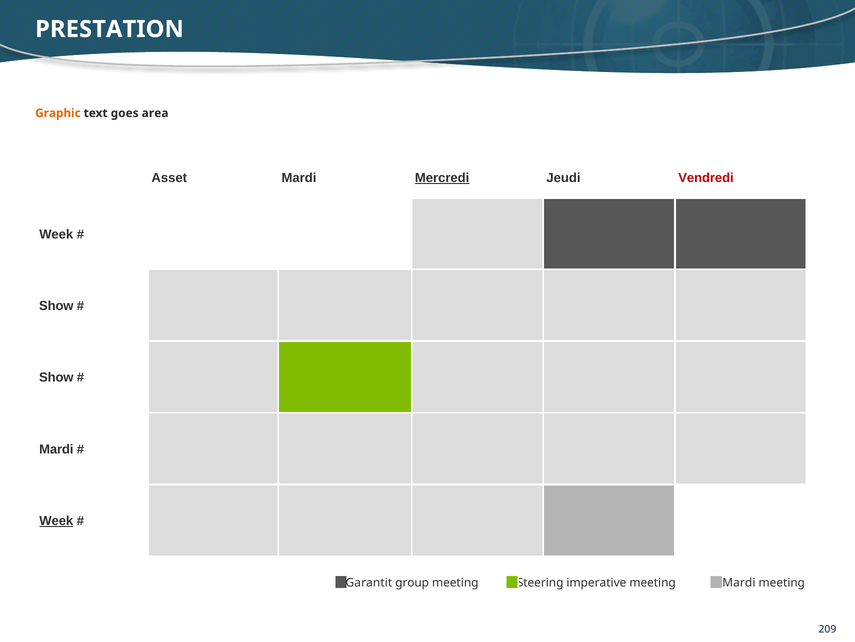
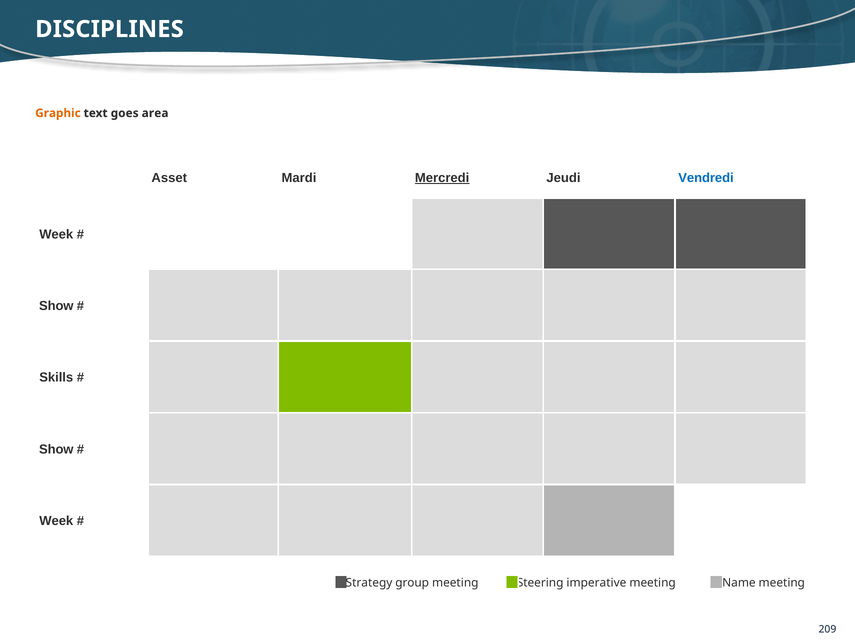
PRESTATION: PRESTATION -> DISCIPLINES (109, 29)
Vendredi colour: red -> blue (706, 178)
Show: Show -> Skills (56, 377)
Mardi: Mardi -> Show (56, 449)
Week underline: present -> none (56, 520)
Garantit: Garantit -> Strategy (369, 582)
meeting Mardi: Mardi -> Name (739, 582)
